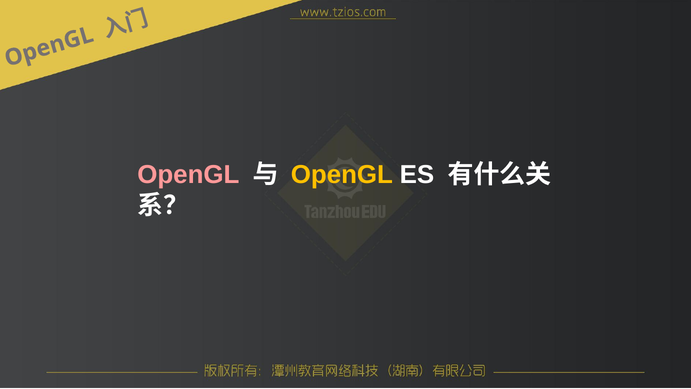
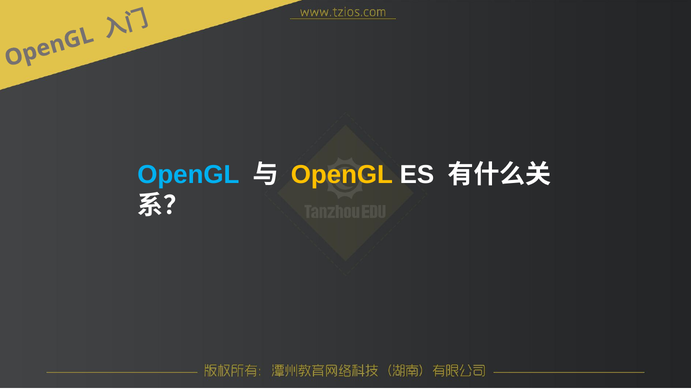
OpenGL colour: pink -> light blue (188, 174)
